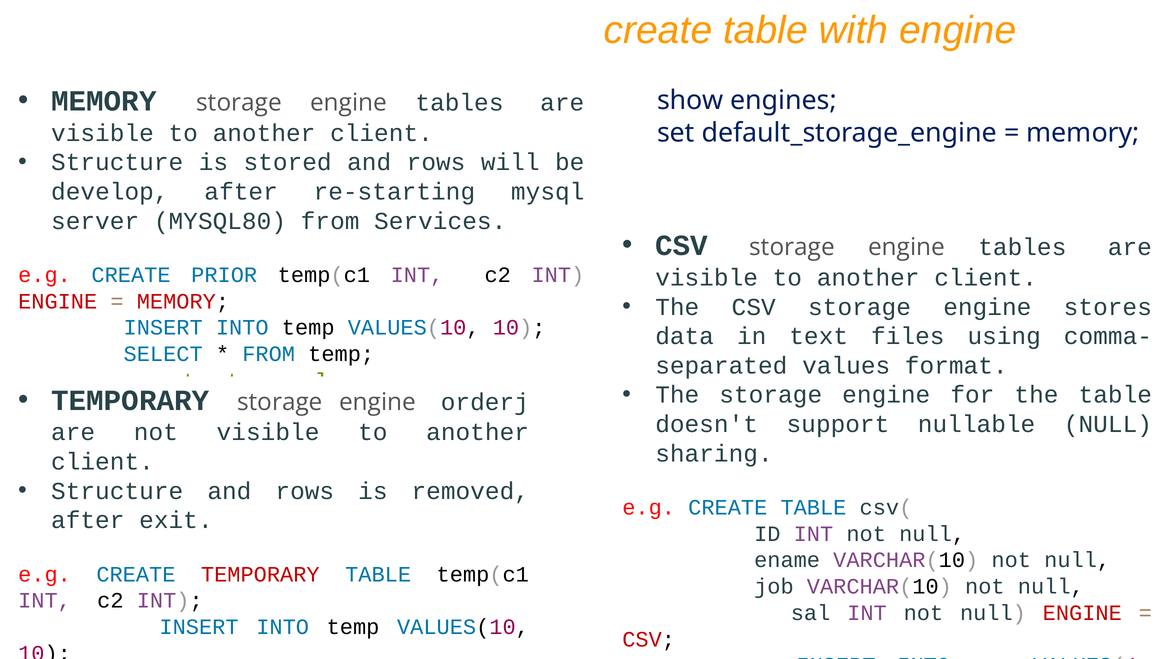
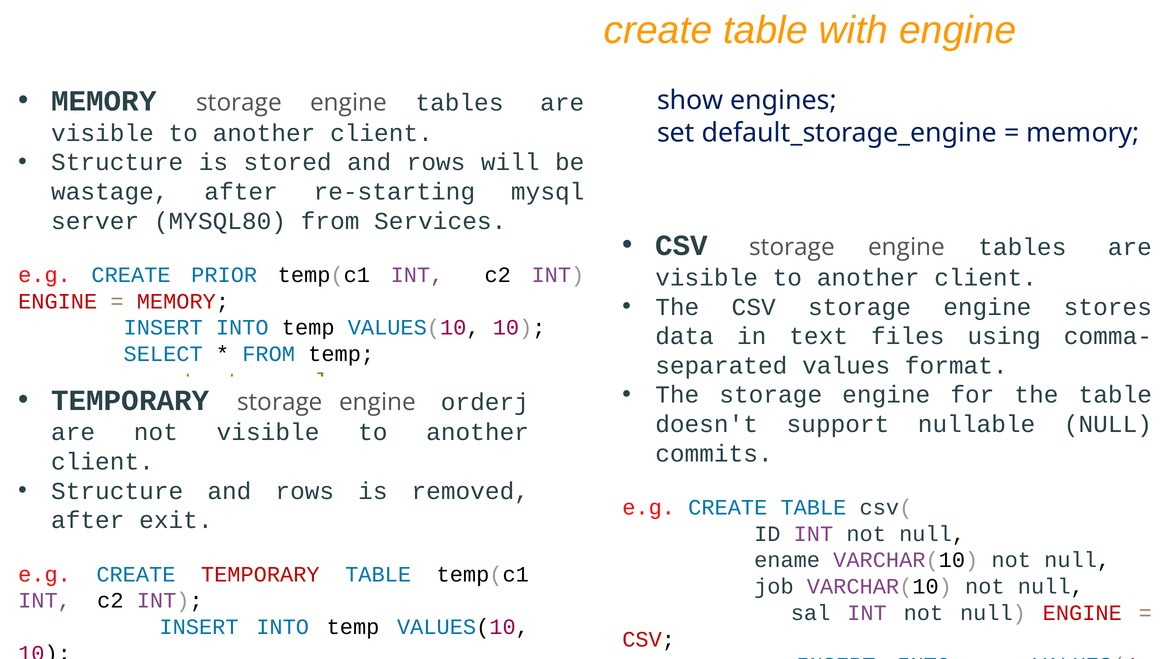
develop: develop -> wastage (110, 192)
sharing: sharing -> commits (714, 454)
